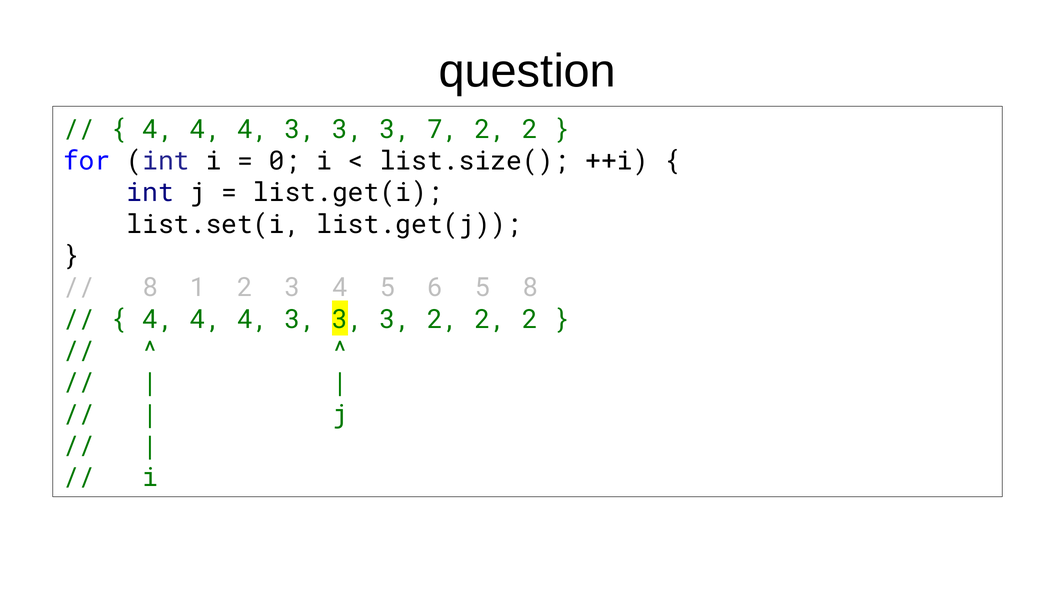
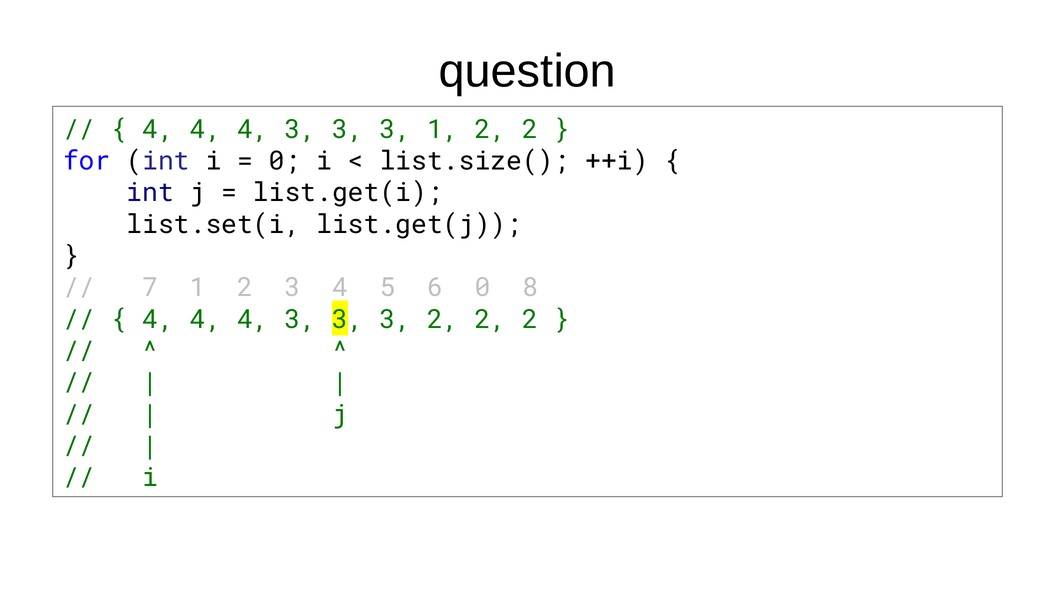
3 7: 7 -> 1 (443, 129)
8: 8 -> 7 (150, 287)
6 5: 5 -> 0 (482, 287)
